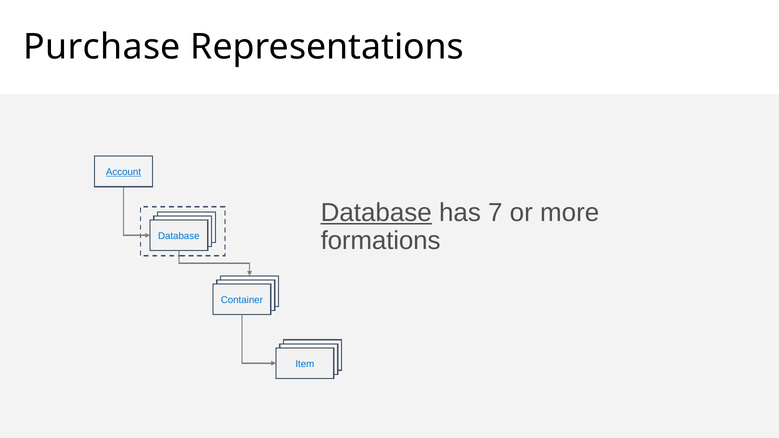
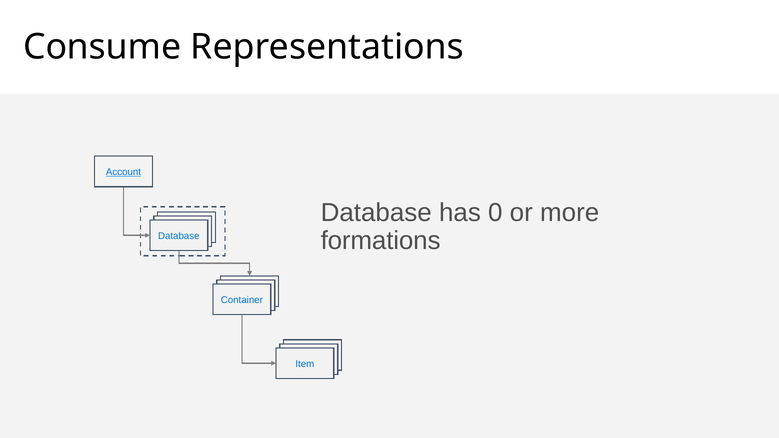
Purchase: Purchase -> Consume (102, 47)
Database underline: present -> none (376, 213)
7: 7 -> 0 (495, 213)
